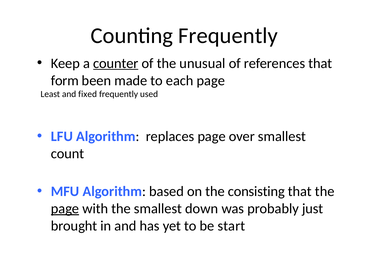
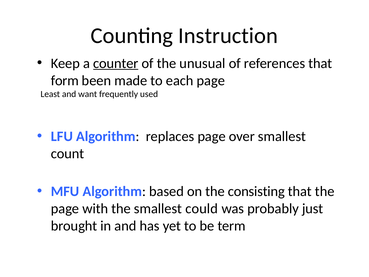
Counting Frequently: Frequently -> Instruction (228, 36)
fixed: fixed -> want (88, 94)
page underline: present -> none (65, 208)
down: down -> could (202, 208)
start: start -> term (232, 226)
